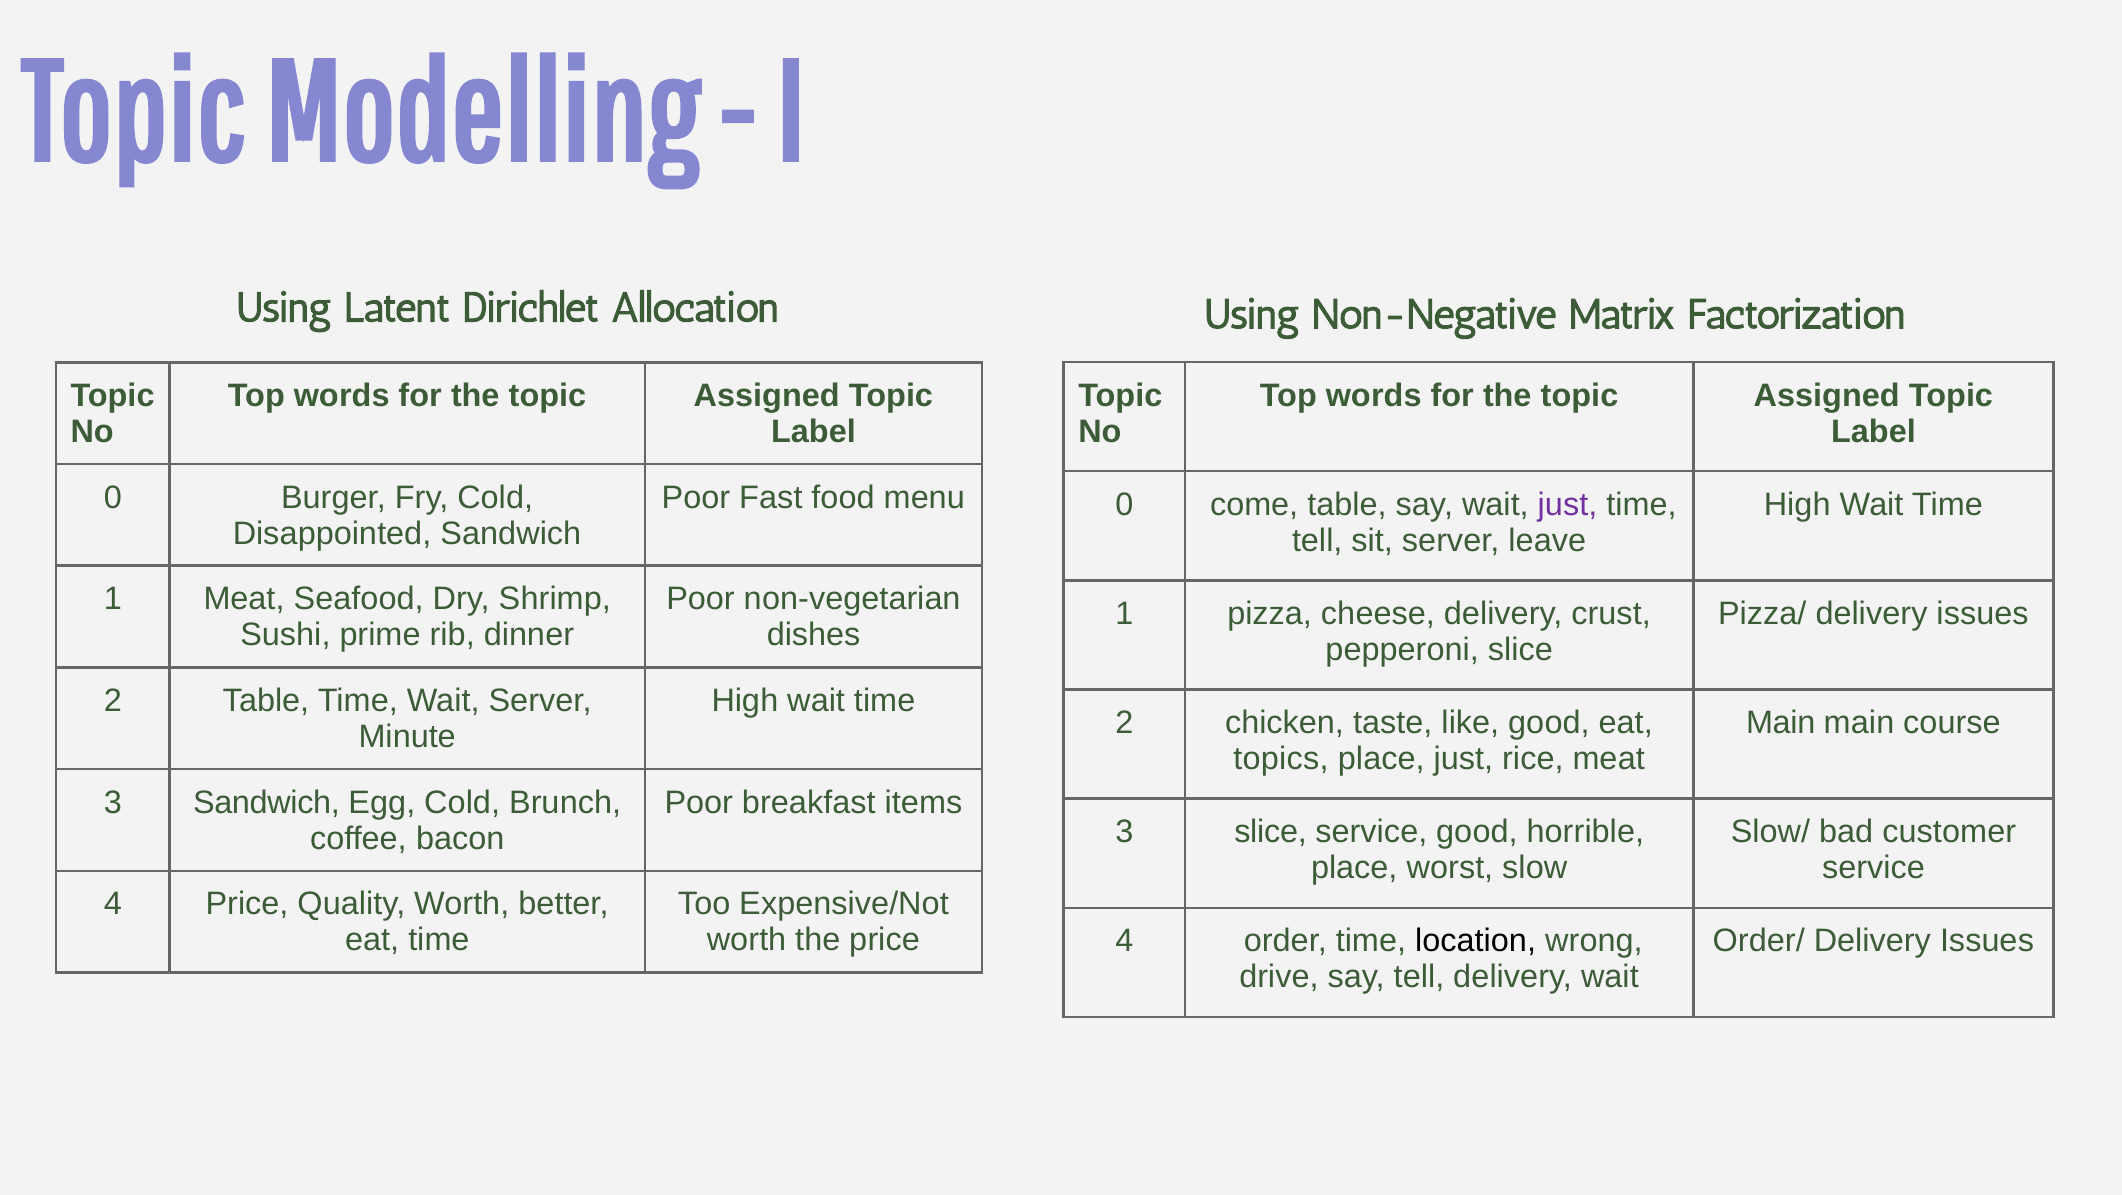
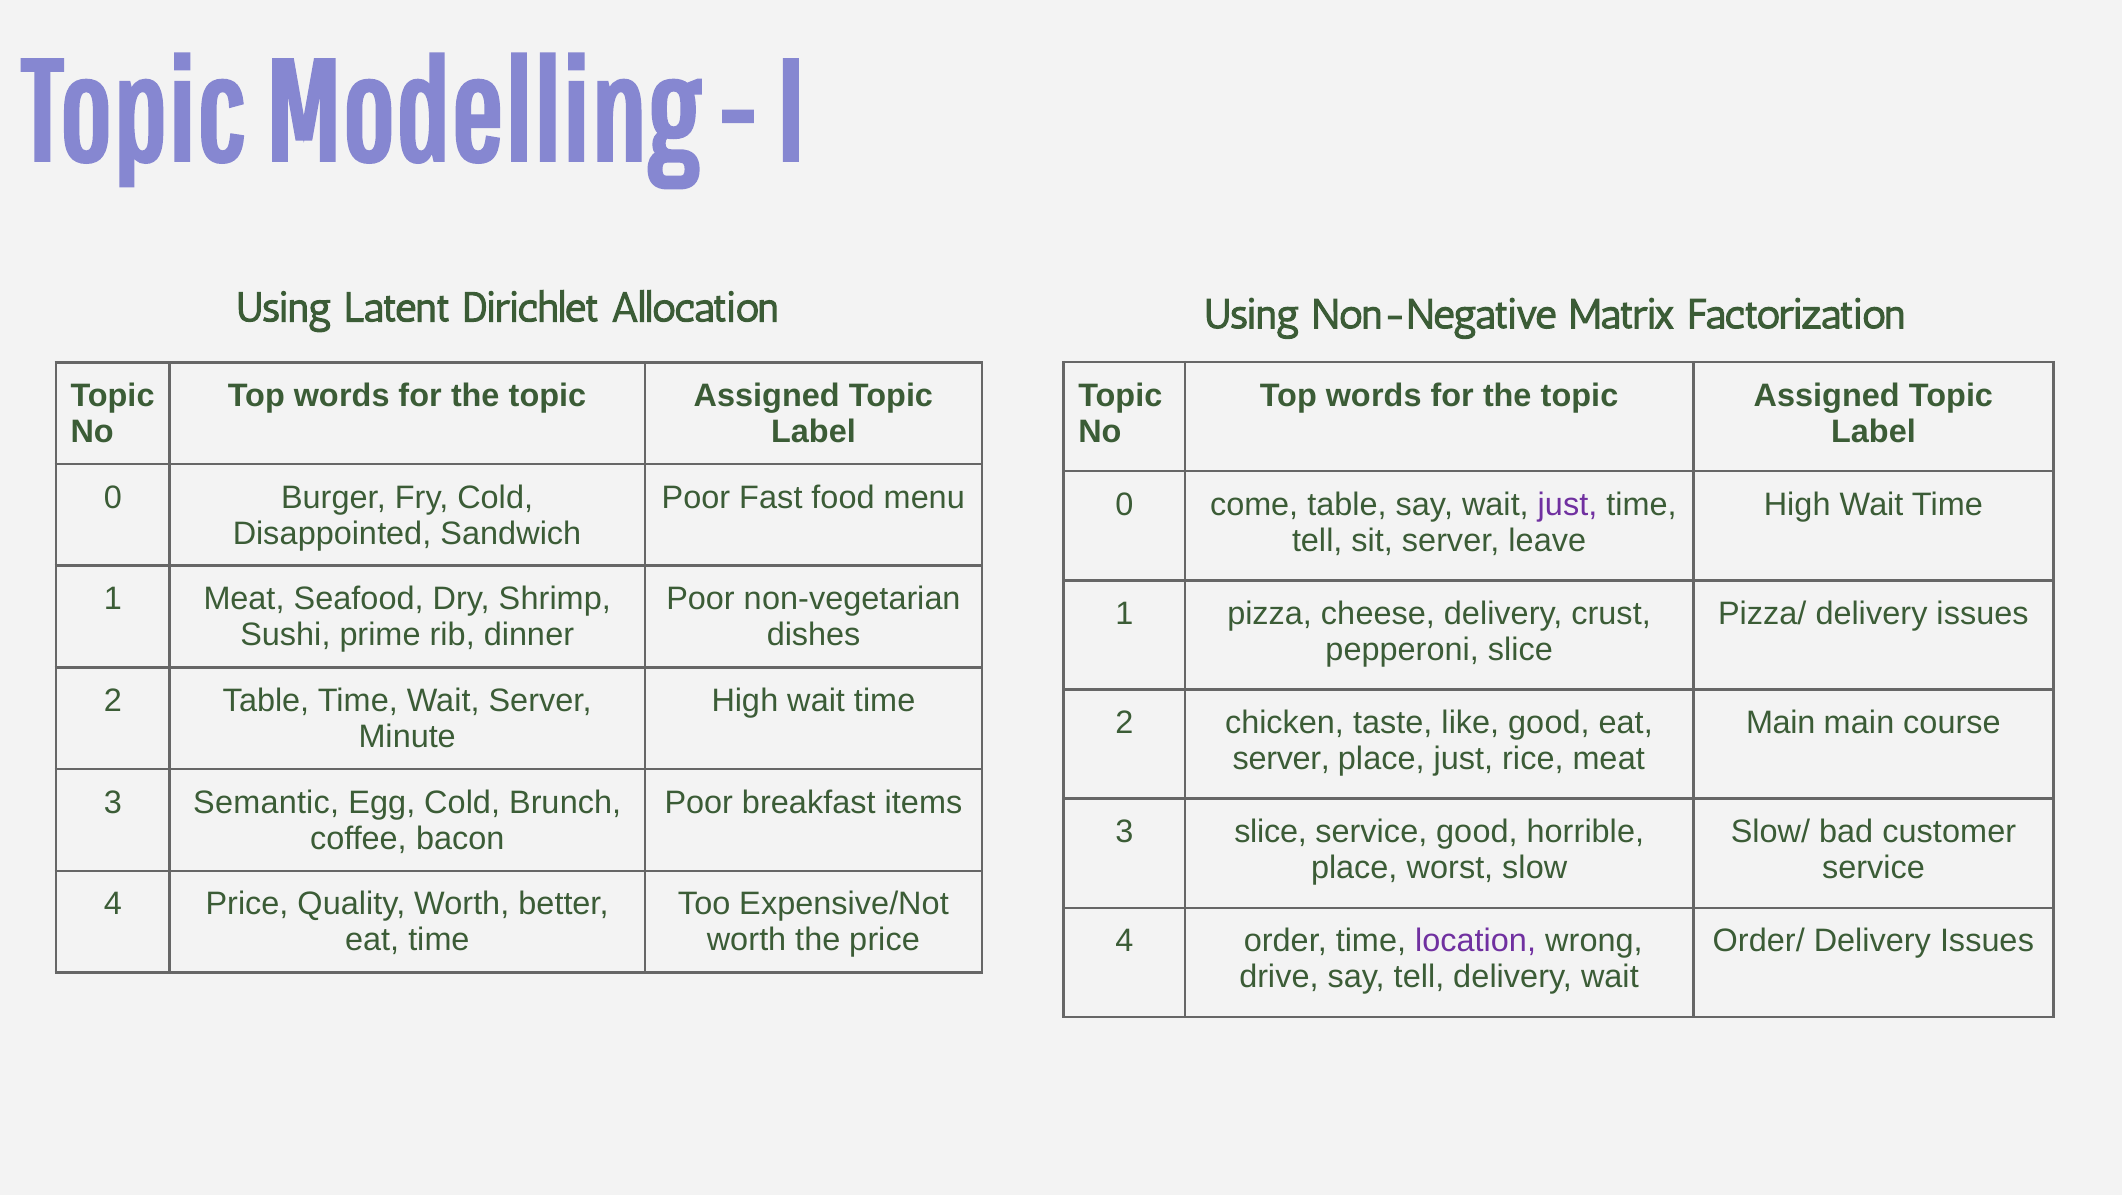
topics: topics -> server (1281, 759)
3 Sandwich: Sandwich -> Semantic (266, 802)
location colour: black -> purple (1476, 941)
